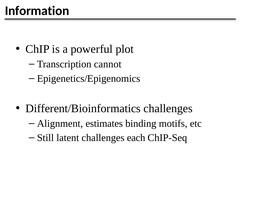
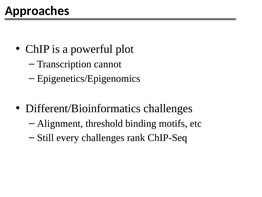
Information: Information -> Approaches (37, 11)
estimates: estimates -> threshold (104, 123)
latent: latent -> every (68, 137)
each: each -> rank (136, 137)
